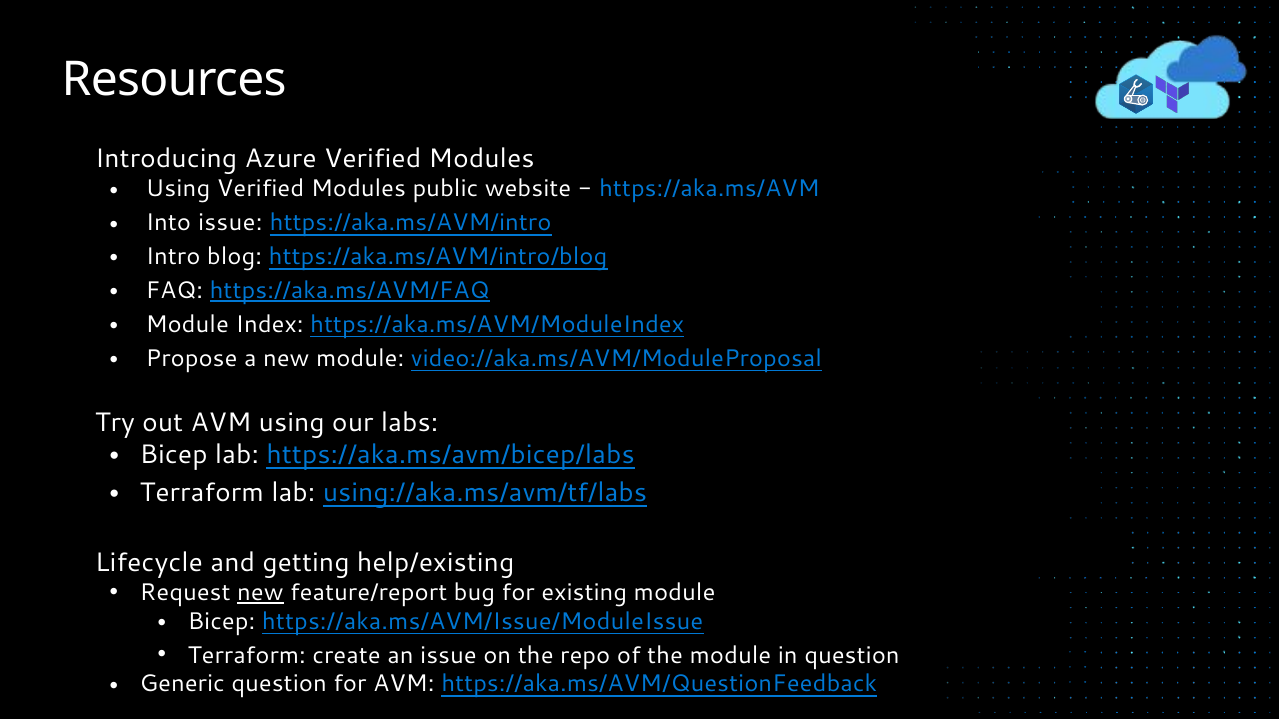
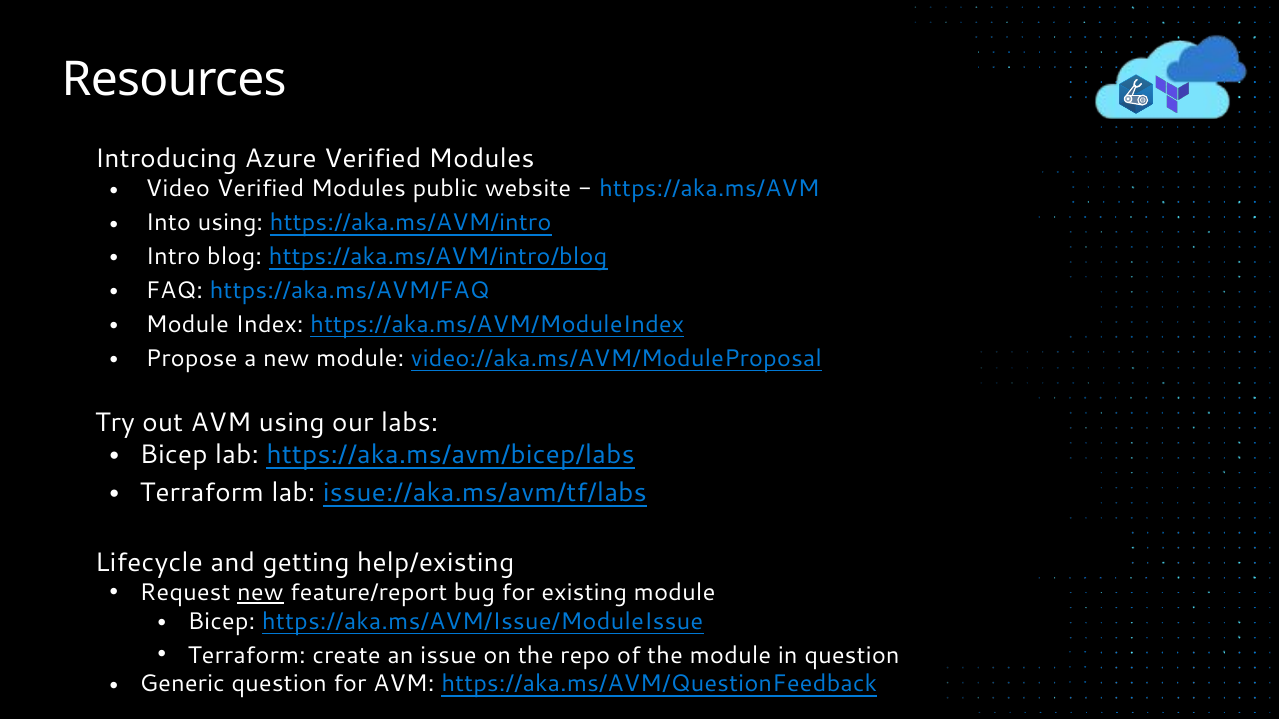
Using: Using -> Video (178, 189)
Into issue: issue -> using (230, 223)
https://aka.ms/AVM/FAQ underline: present -> none (350, 291)
using://aka.ms/avm/tf/labs: using://aka.ms/avm/tf/labs -> issue://aka.ms/avm/tf/labs (485, 493)
